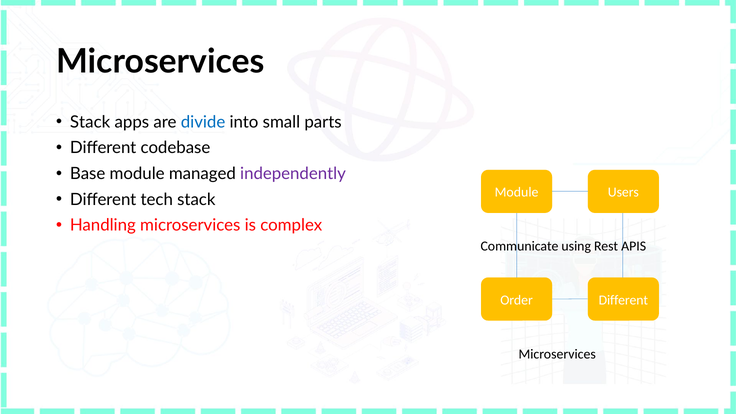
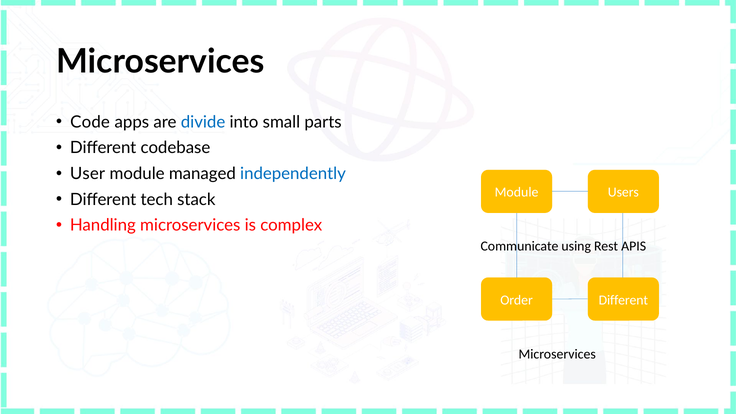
Stack: Stack -> Code (90, 122)
Base: Base -> User (88, 174)
independently colour: purple -> blue (293, 174)
